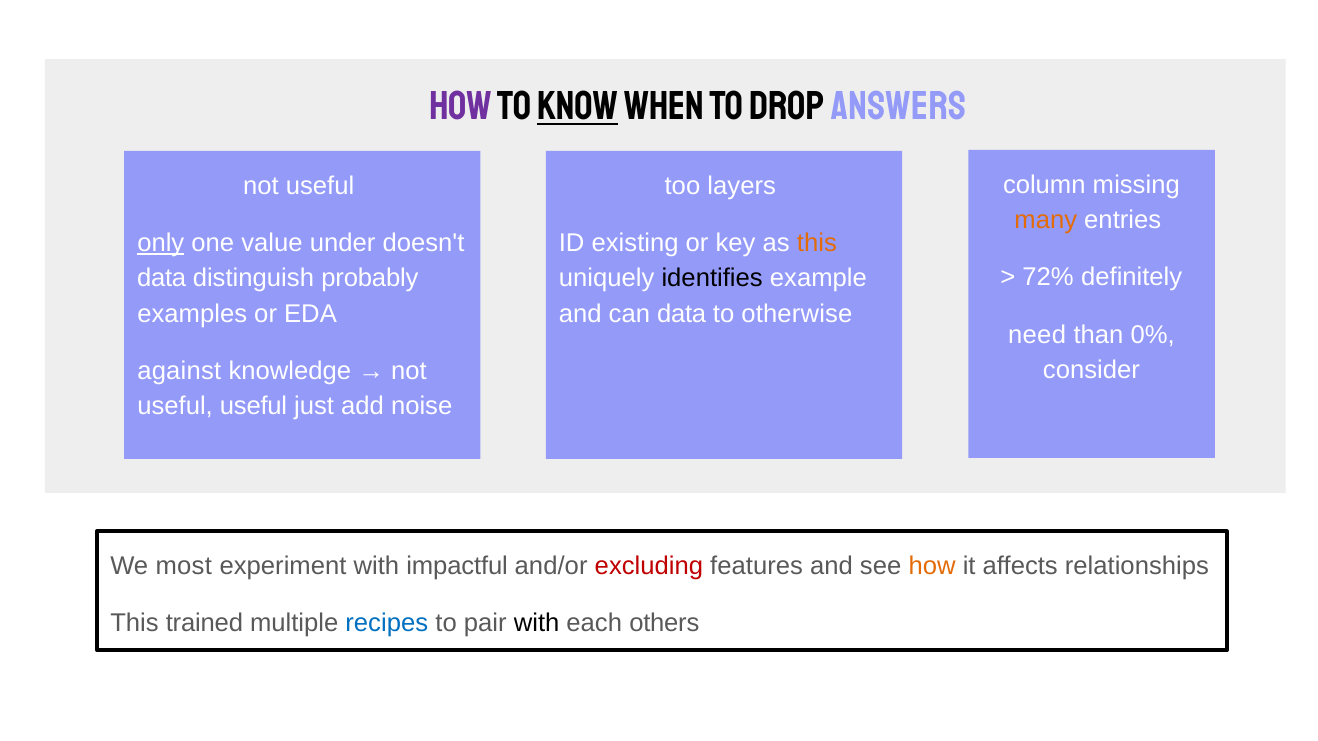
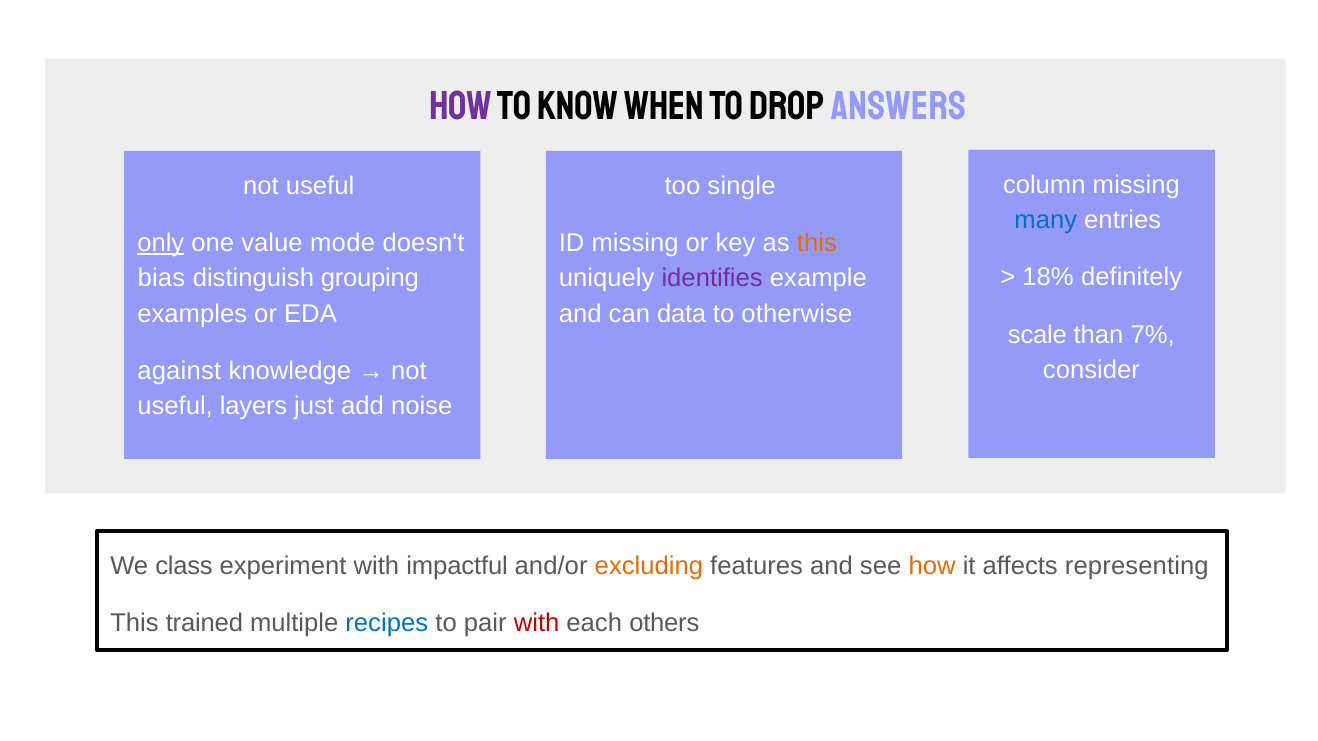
KNOW underline: present -> none (578, 107)
layers: layers -> single (742, 186)
many colour: orange -> blue (1046, 220)
under: under -> mode (343, 243)
ID existing: existing -> missing (635, 243)
72%: 72% -> 18% (1048, 278)
data: data -> bias (161, 278)
probably: probably -> grouping (370, 278)
identifies colour: black -> purple (712, 278)
need: need -> scale (1037, 335)
0%: 0% -> 7% (1153, 335)
useful useful: useful -> layers (254, 406)
most: most -> class (184, 567)
excluding colour: red -> orange (649, 567)
relationships: relationships -> representing (1137, 567)
with colour: black -> red (537, 624)
